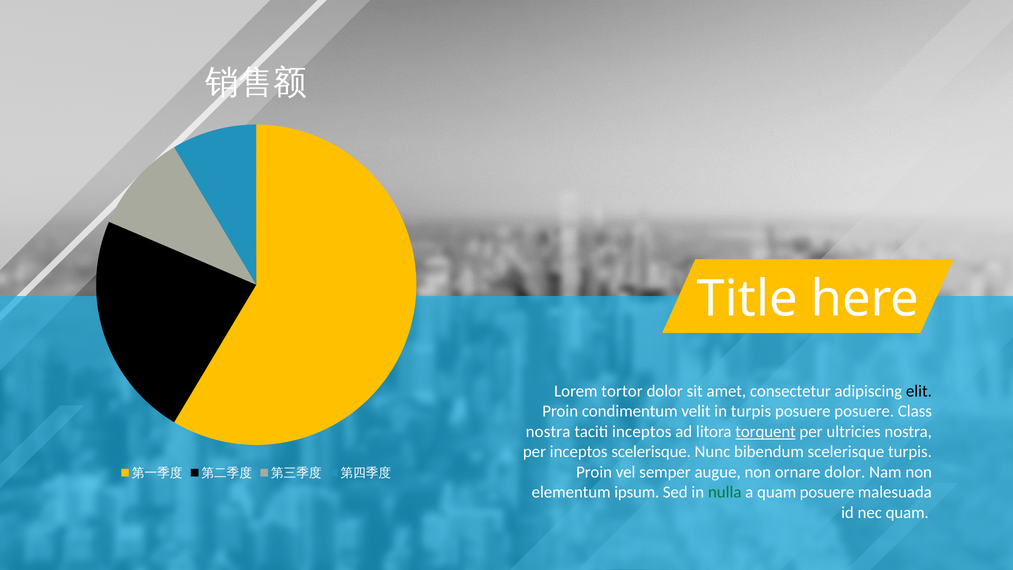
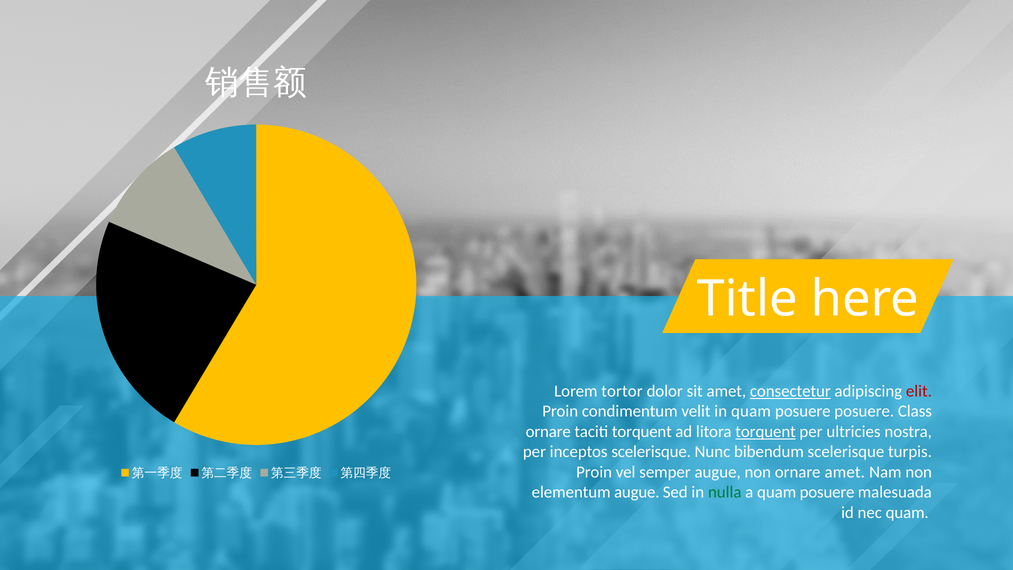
consectetur underline: none -> present (790, 391)
elit colour: black -> red (919, 391)
in turpis: turpis -> quam (751, 411)
nostra: nostra -> ornare (548, 431)
taciti inceptos: inceptos -> torquent (642, 431)
ornare dolor: dolor -> amet (845, 472)
elementum ipsum: ipsum -> augue (637, 492)
